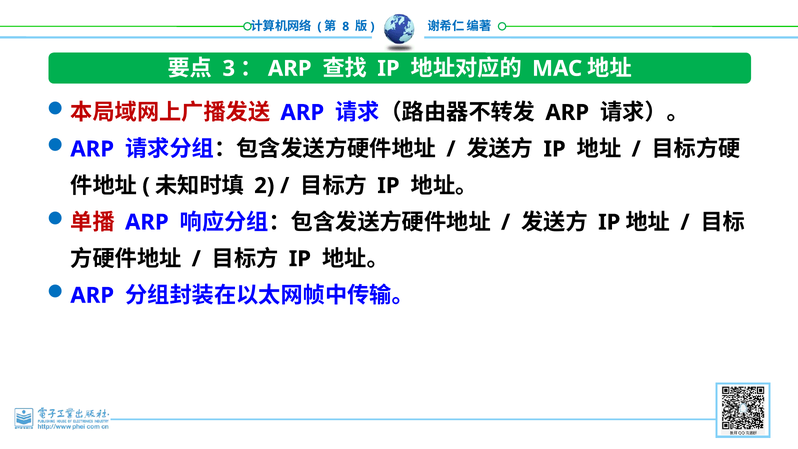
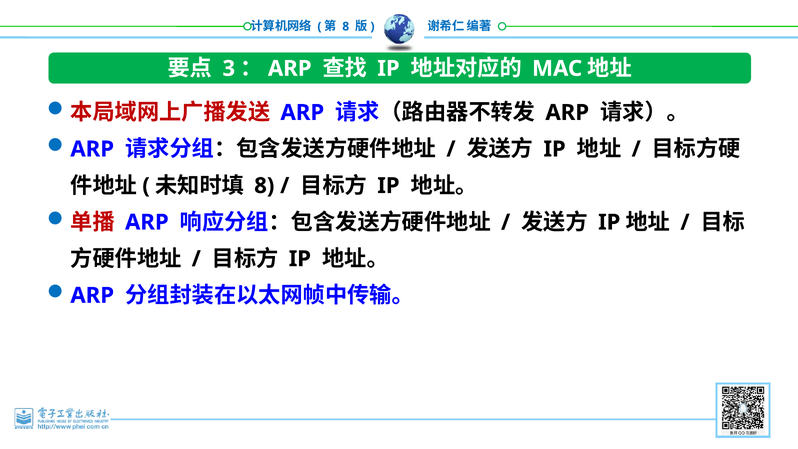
2: 2 -> 8 (264, 186)
